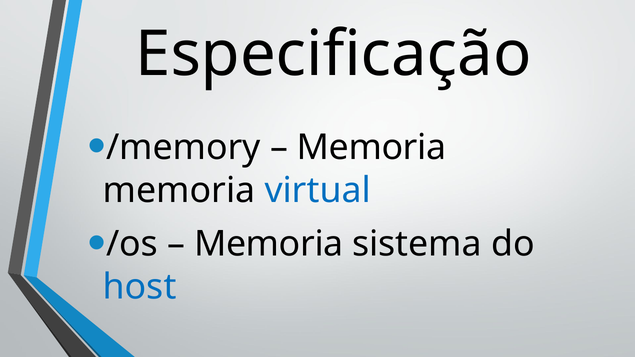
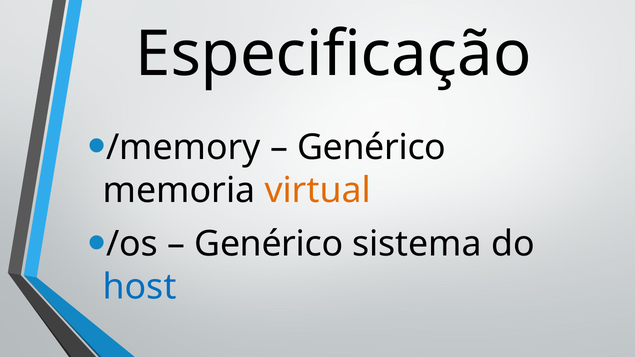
Memoria: Memoria -> Genérico (372, 147)
virtual colour: blue -> orange (318, 190)
Memoria: Memoria -> Genérico (269, 244)
